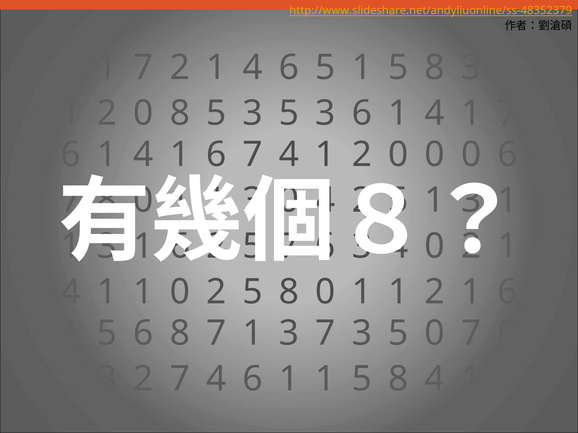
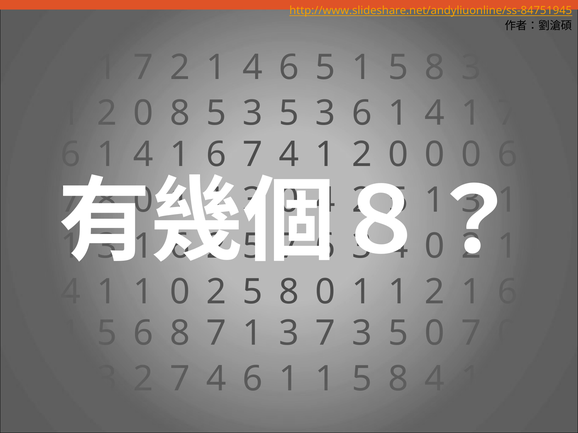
http://www.slideshare.net/andyliuonline/ss-48352379: http://www.slideshare.net/andyliuonline/ss-48352379 -> http://www.slideshare.net/andyliuonline/ss-84751945 (431, 10)
